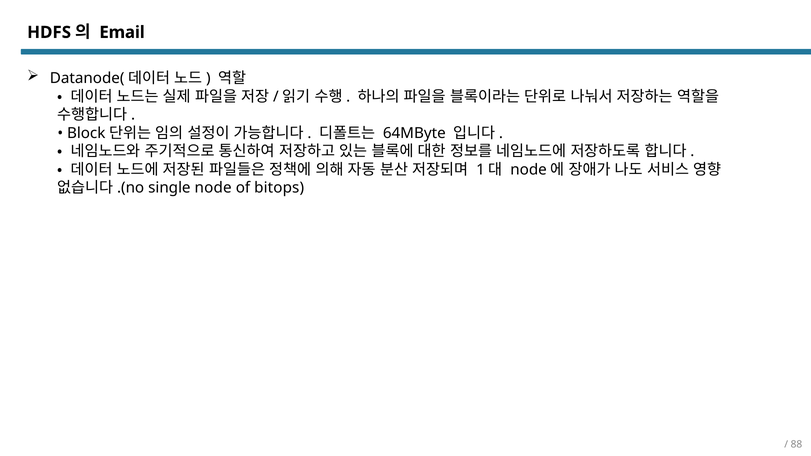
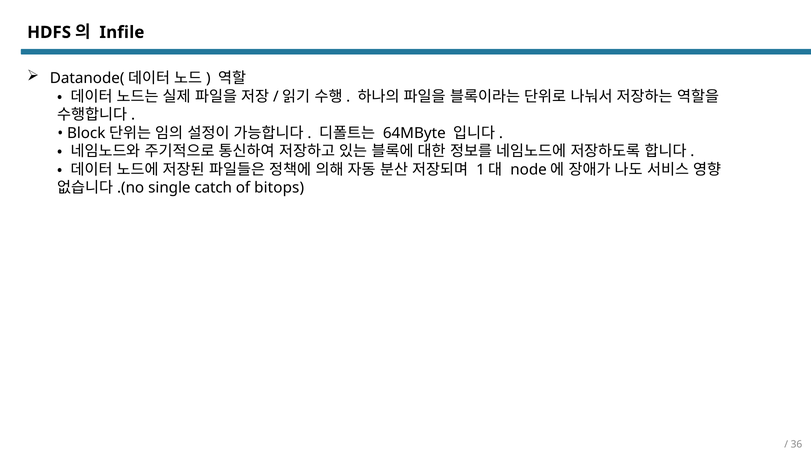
Email: Email -> Infile (122, 32)
node: node -> catch (213, 188)
88: 88 -> 36 (796, 444)
